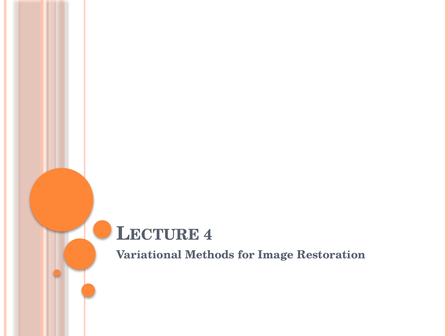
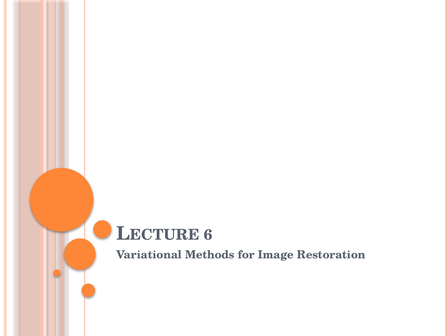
4: 4 -> 6 (208, 235)
